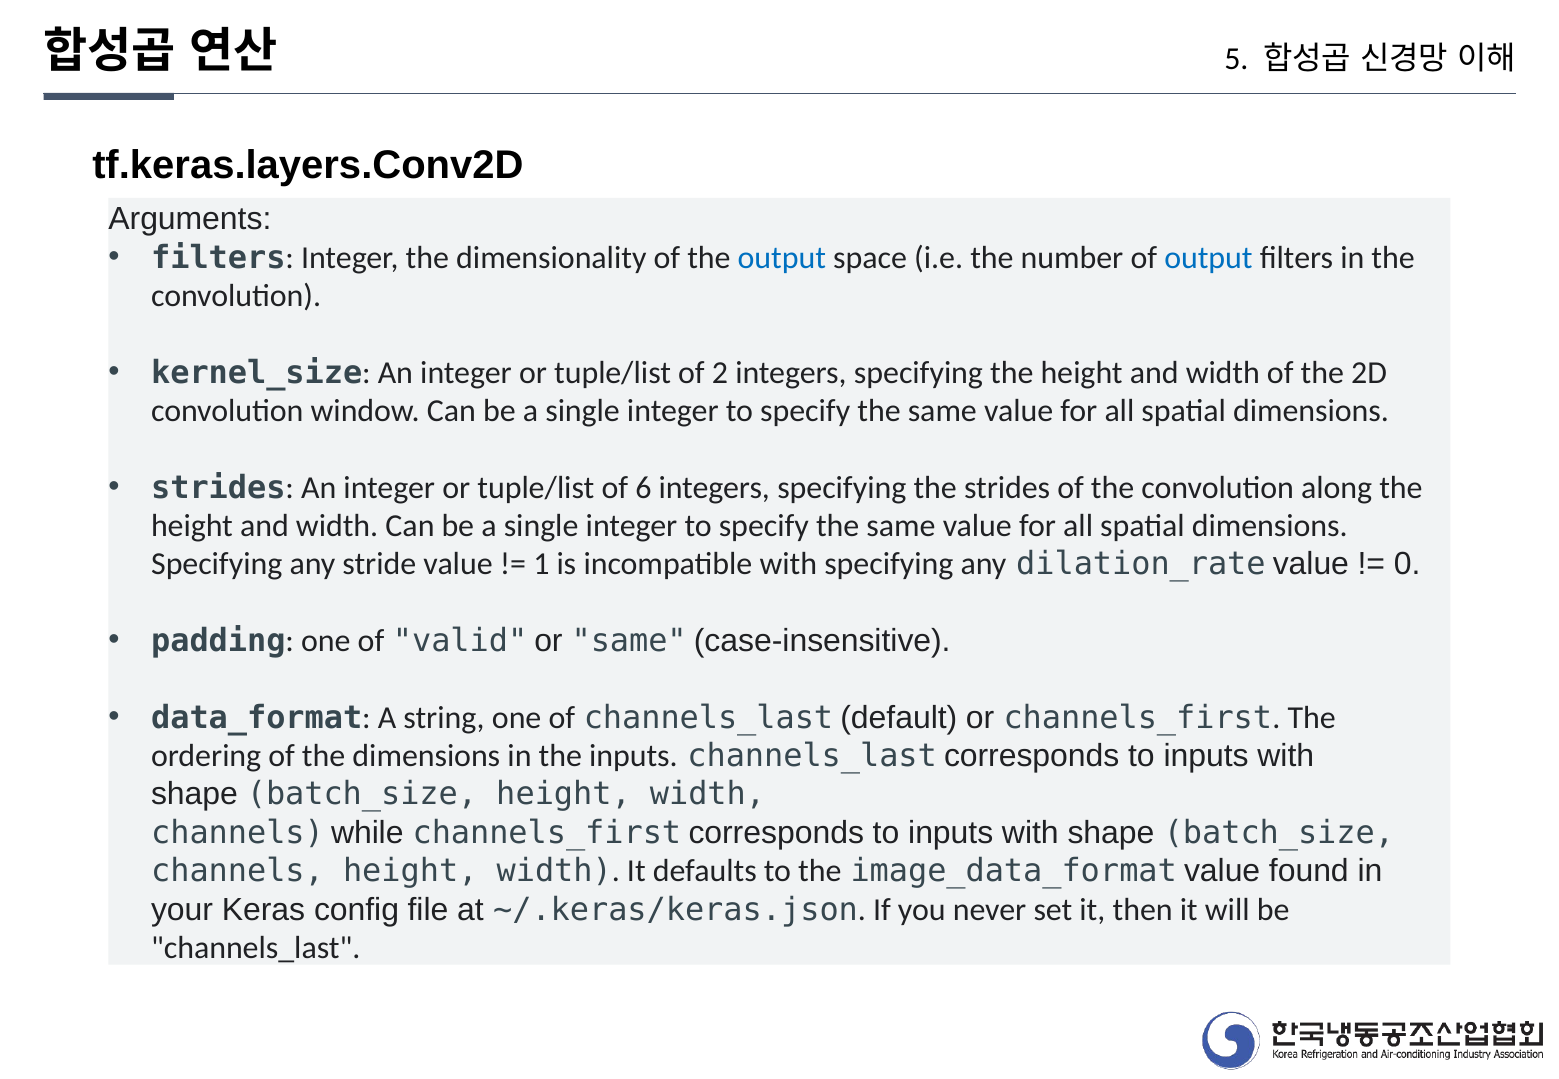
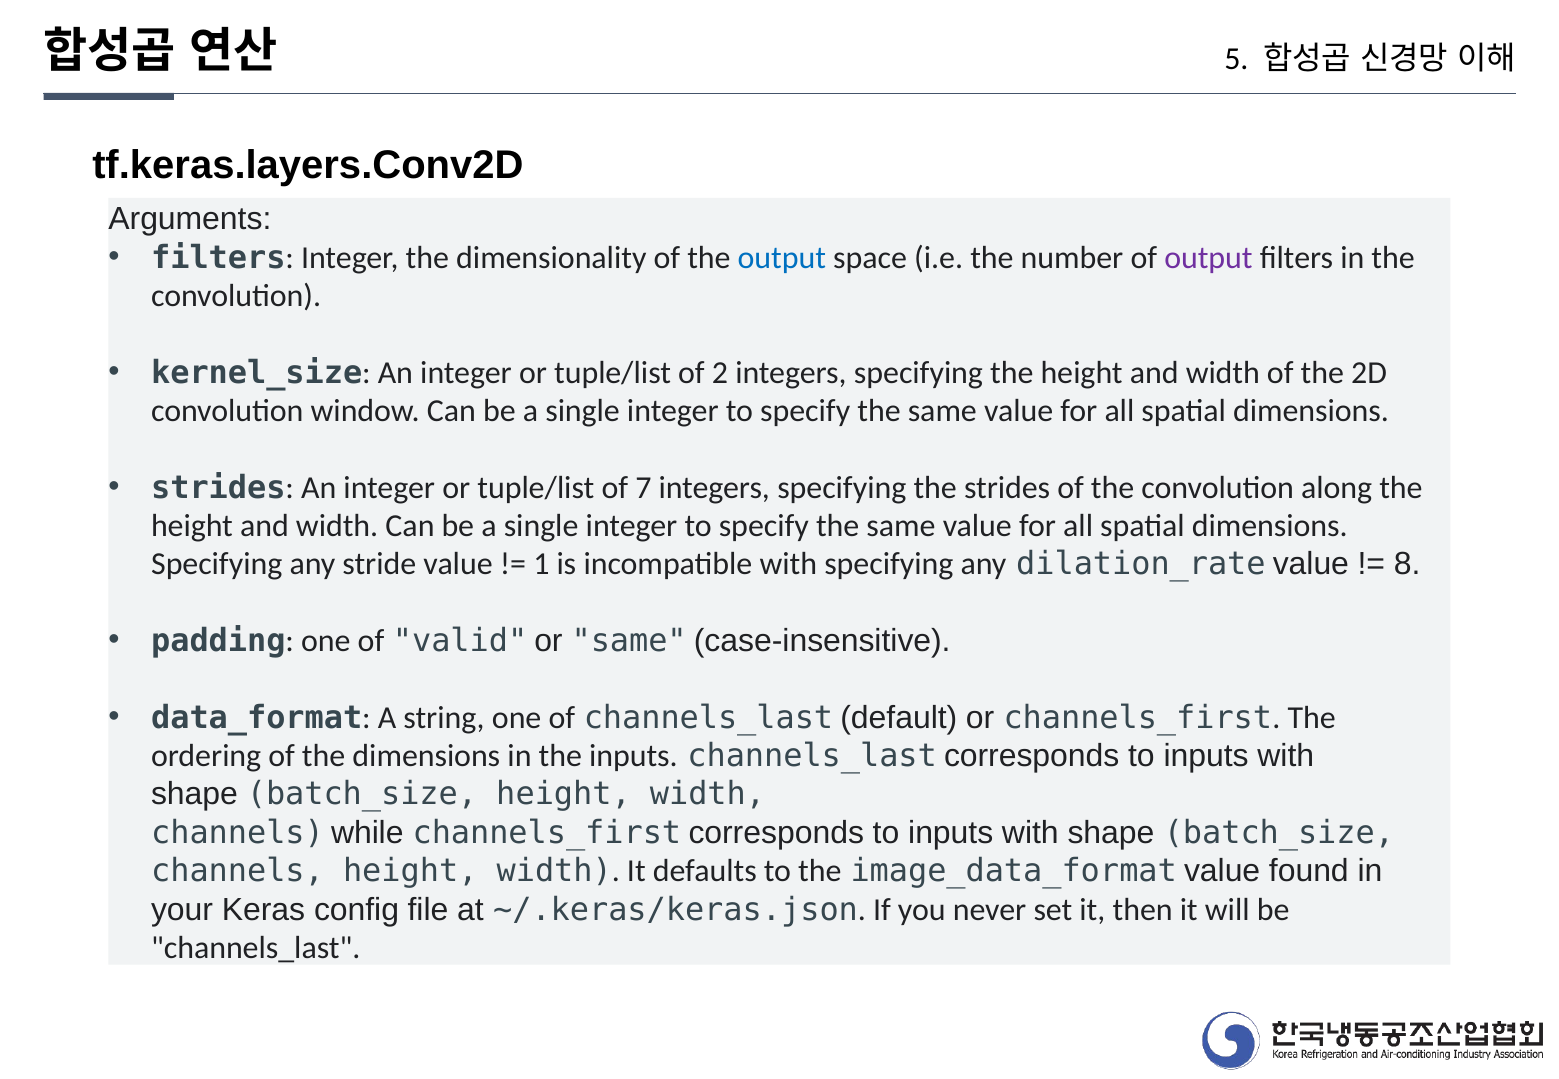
output colour: blue -> purple (1208, 258)
6: 6 -> 7 (643, 488)
0: 0 -> 8 (1407, 565)
